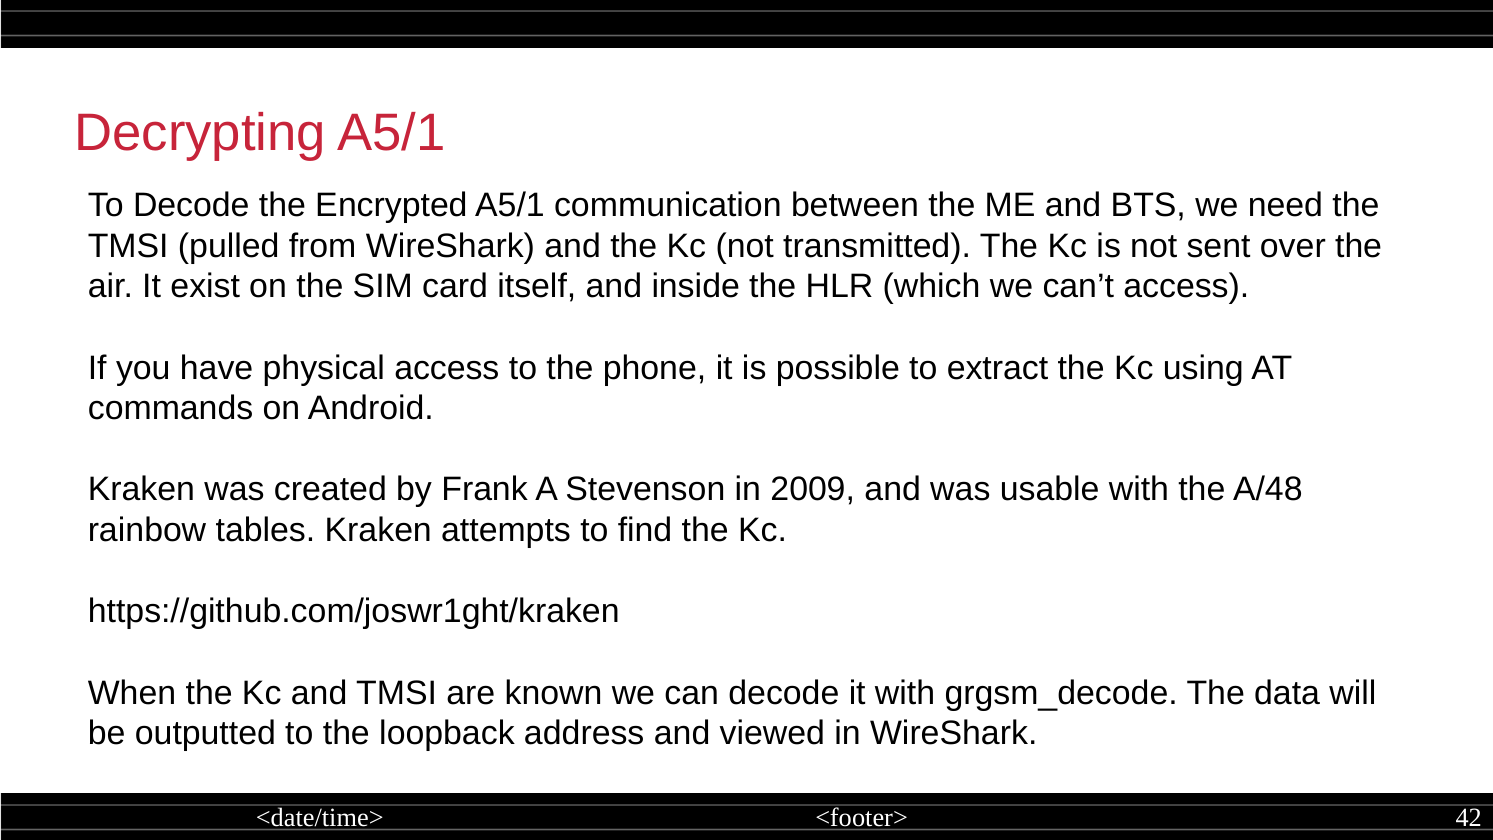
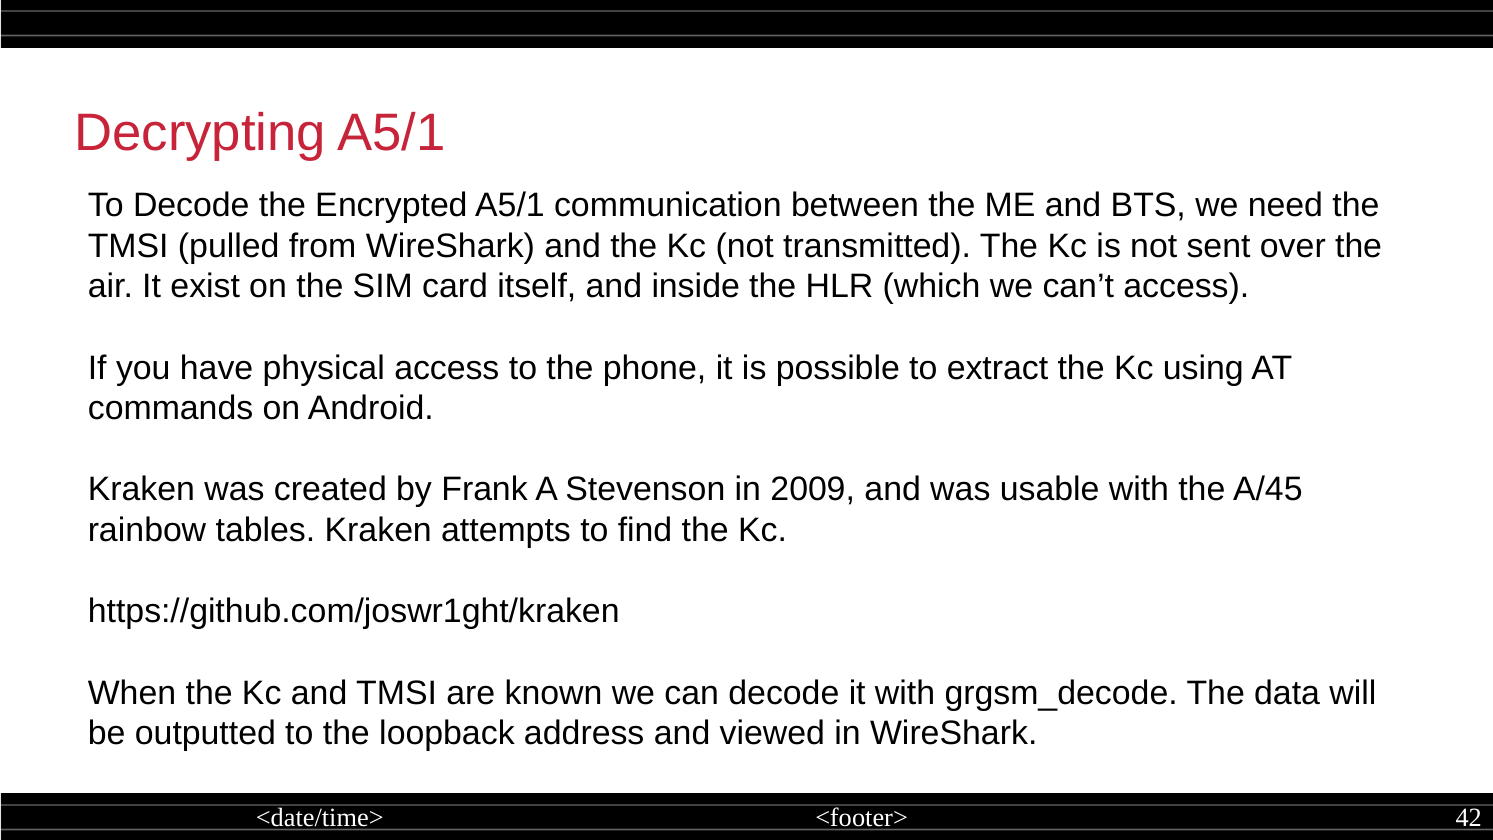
A/48: A/48 -> A/45 (1268, 490)
